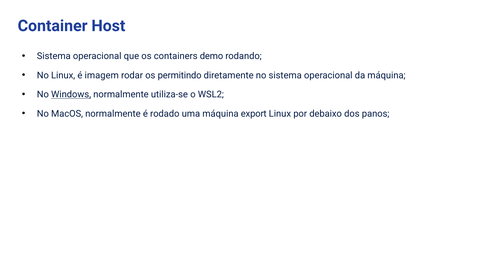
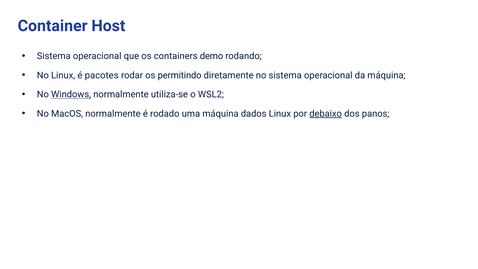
imagem: imagem -> pacotes (102, 75)
export: export -> dados (254, 114)
debaixo underline: none -> present (326, 114)
